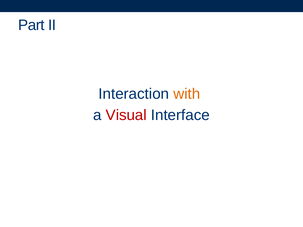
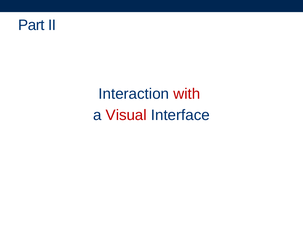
with colour: orange -> red (187, 94)
